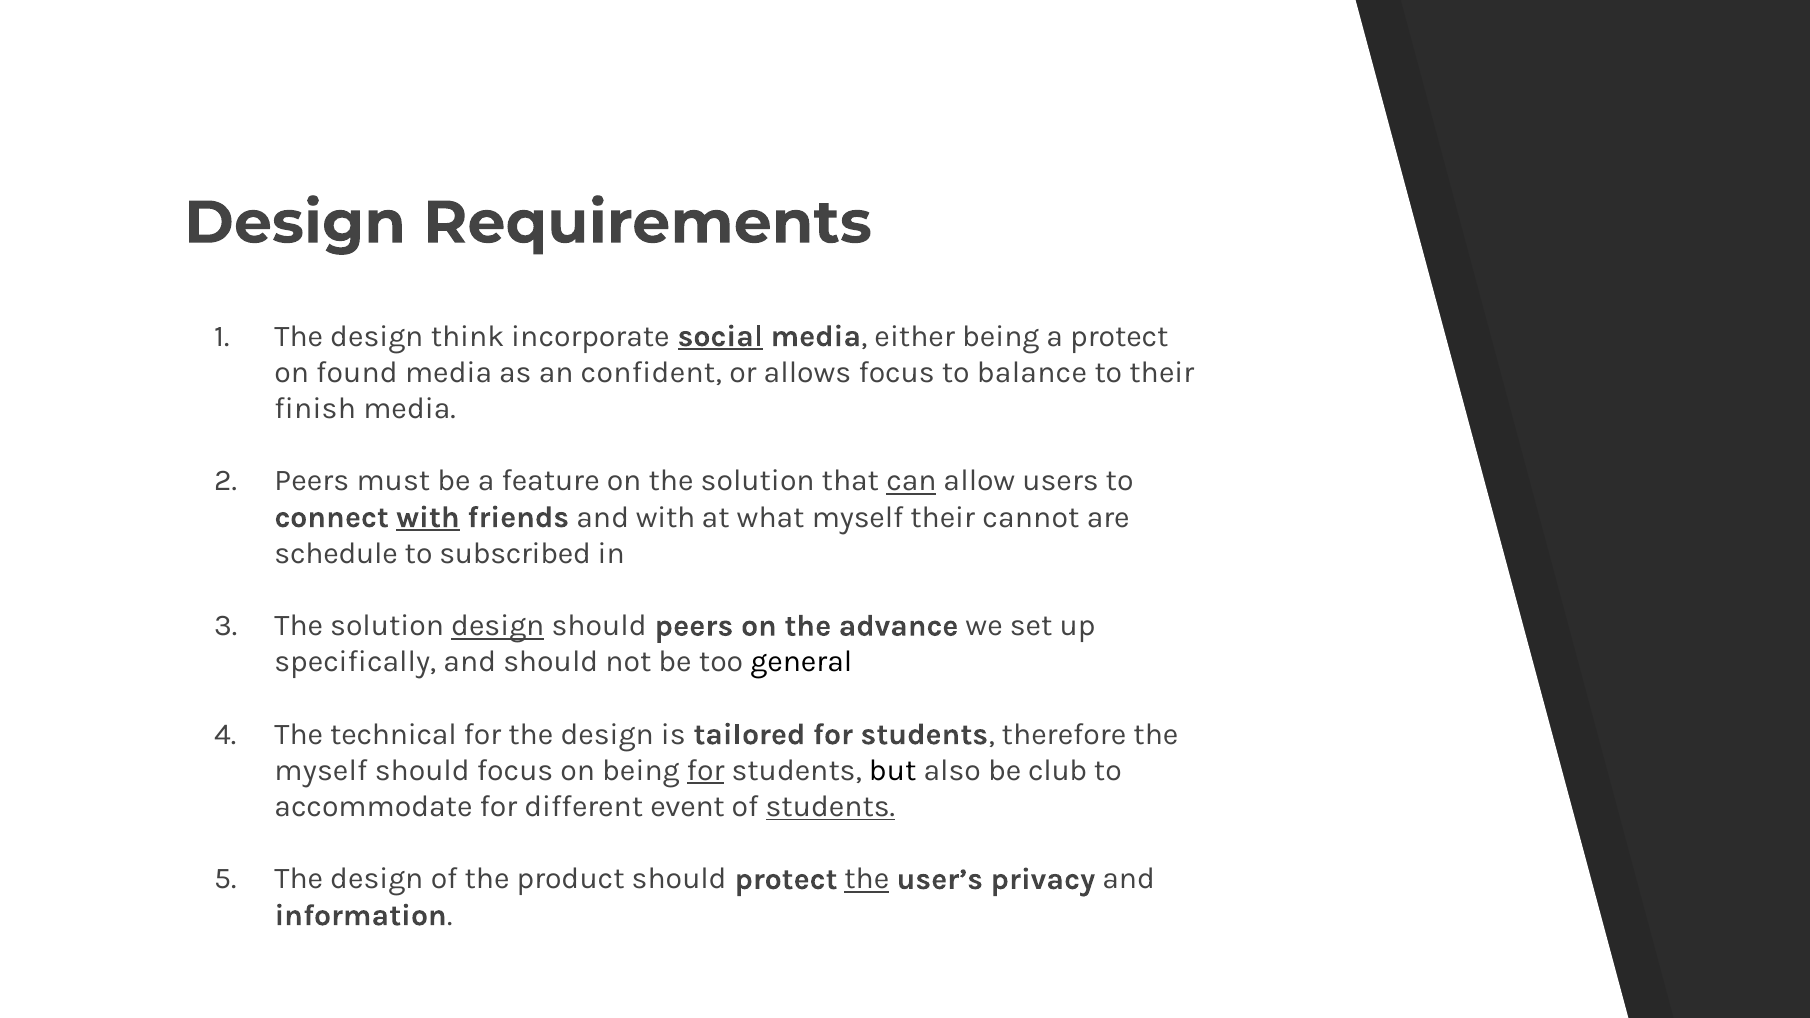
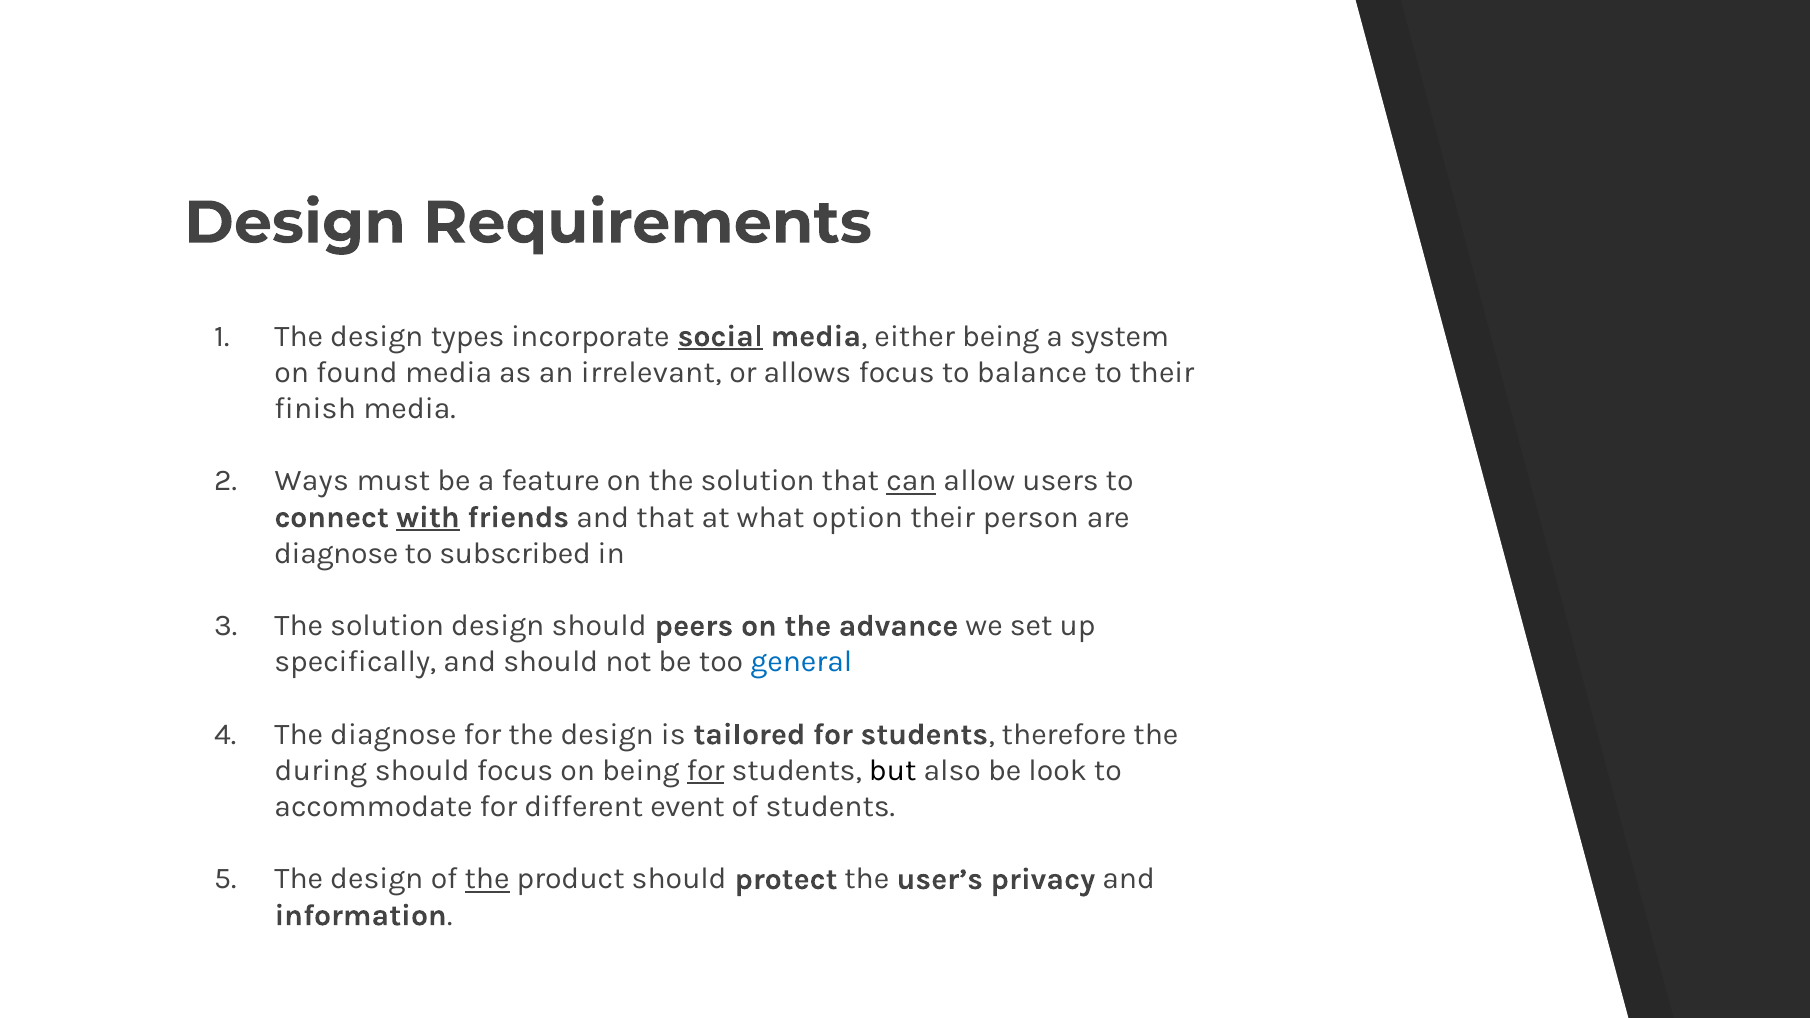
think: think -> types (468, 336)
a protect: protect -> system (1120, 336)
confident: confident -> irrelevant (651, 372)
Peers: Peers -> Ways (312, 481)
and with: with -> that (665, 517)
what myself: myself -> option (857, 517)
cannot: cannot -> person (1031, 517)
schedule: schedule -> diagnose (336, 553)
design underline: present -> none (498, 626)
general colour: black -> blue (801, 662)
The technical: technical -> diagnose (393, 734)
myself: myself -> during (321, 771)
club: club -> look (1058, 771)
students underline: present -> none (830, 807)
the underline: none -> present (487, 879)
the underline: present -> none (867, 879)
